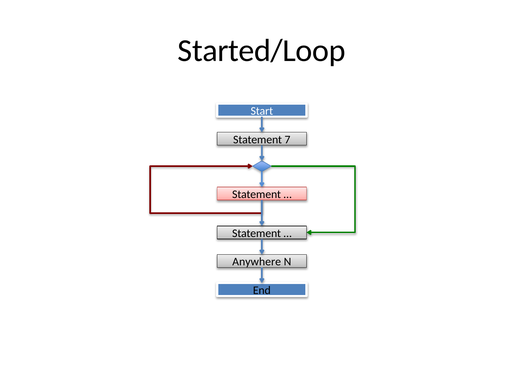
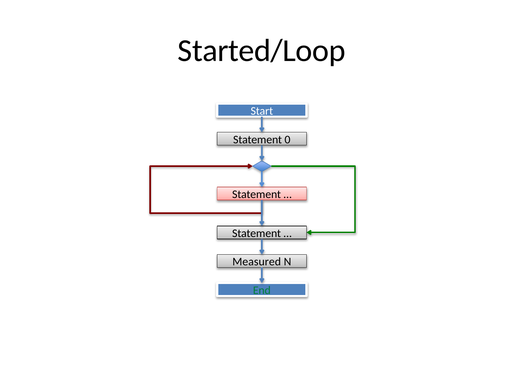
7: 7 -> 0 (288, 140)
Anywhere: Anywhere -> Measured (257, 262)
End colour: black -> green (262, 291)
